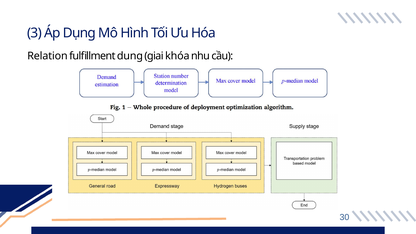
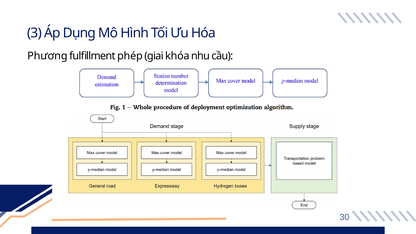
Relation: Relation -> Phương (47, 56)
dung: dung -> phép (130, 56)
